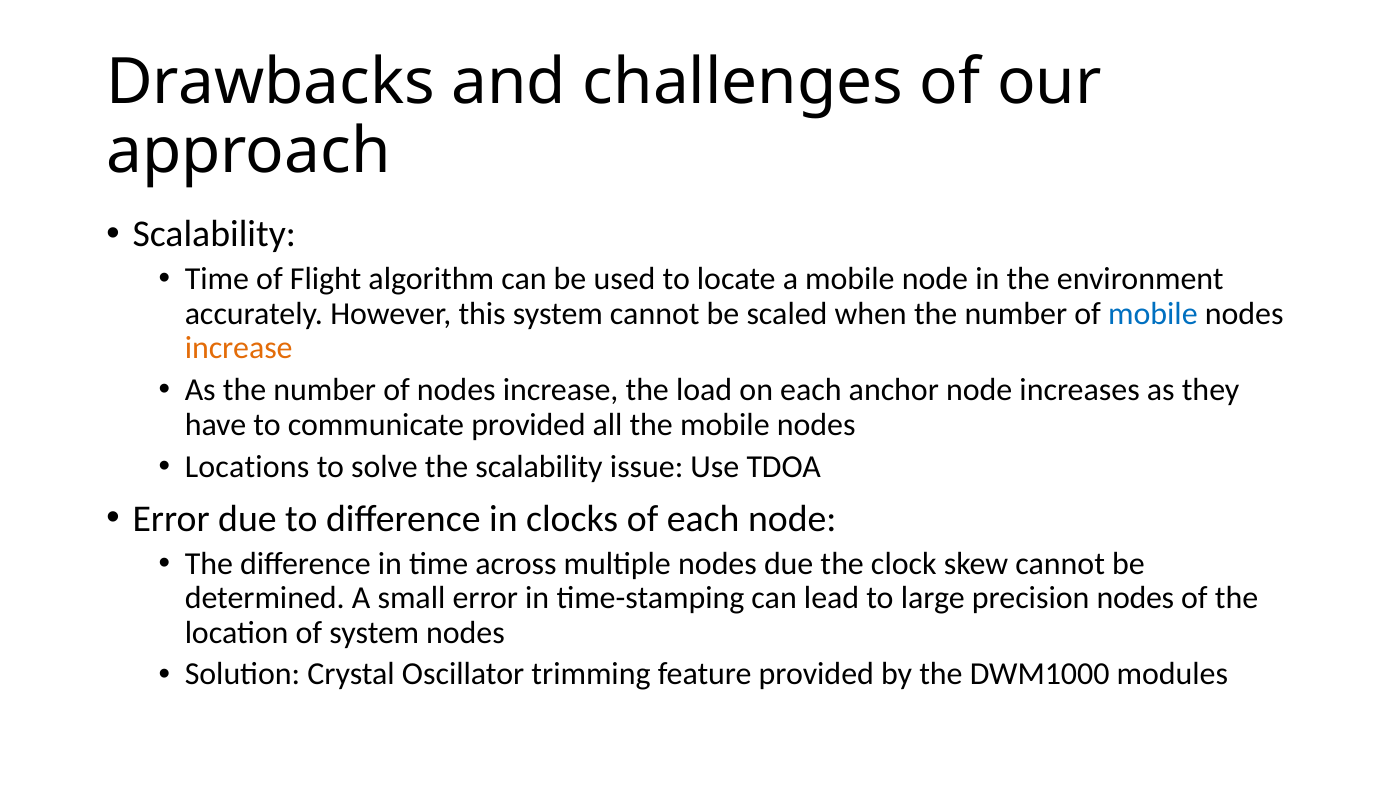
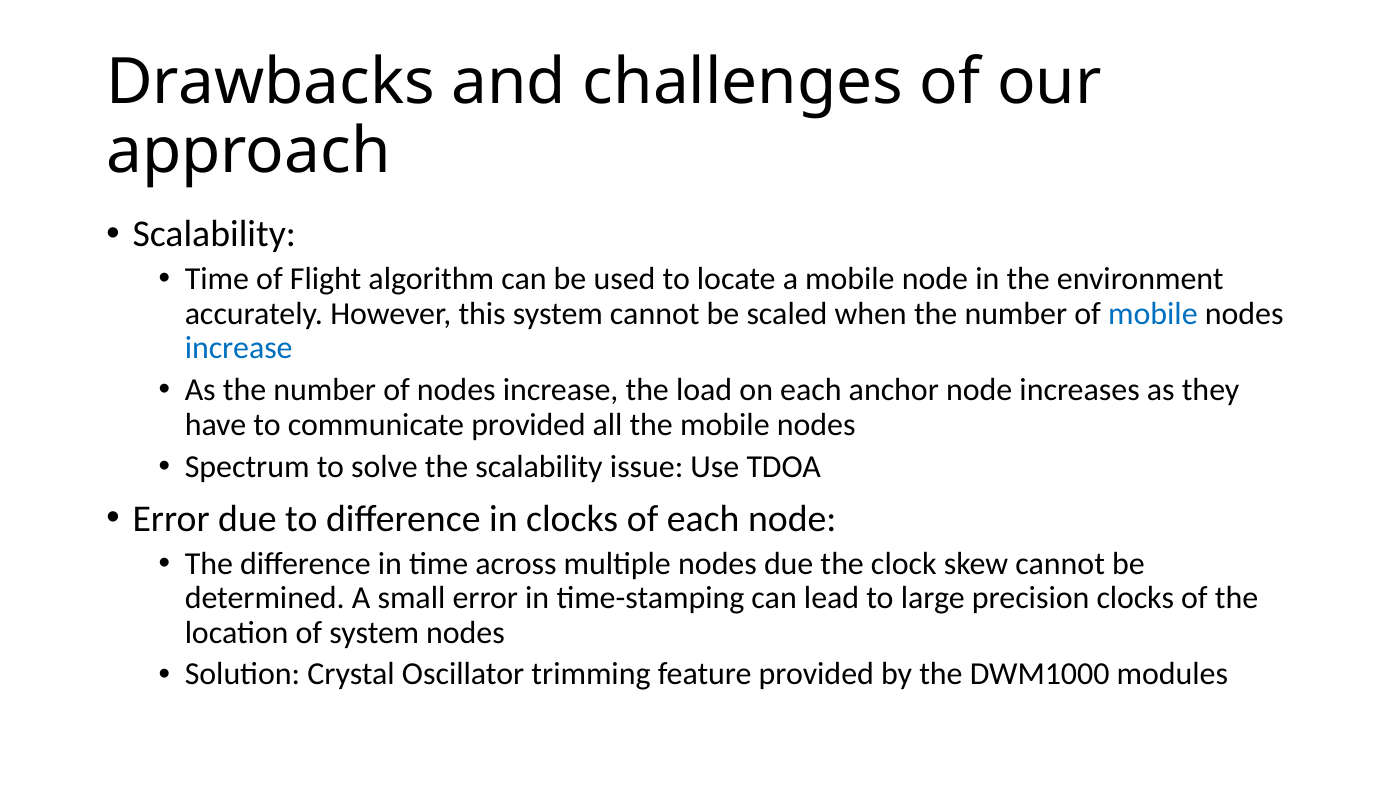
increase colour: orange -> blue (239, 348)
Locations: Locations -> Spectrum (247, 466)
precision nodes: nodes -> clocks (1135, 598)
